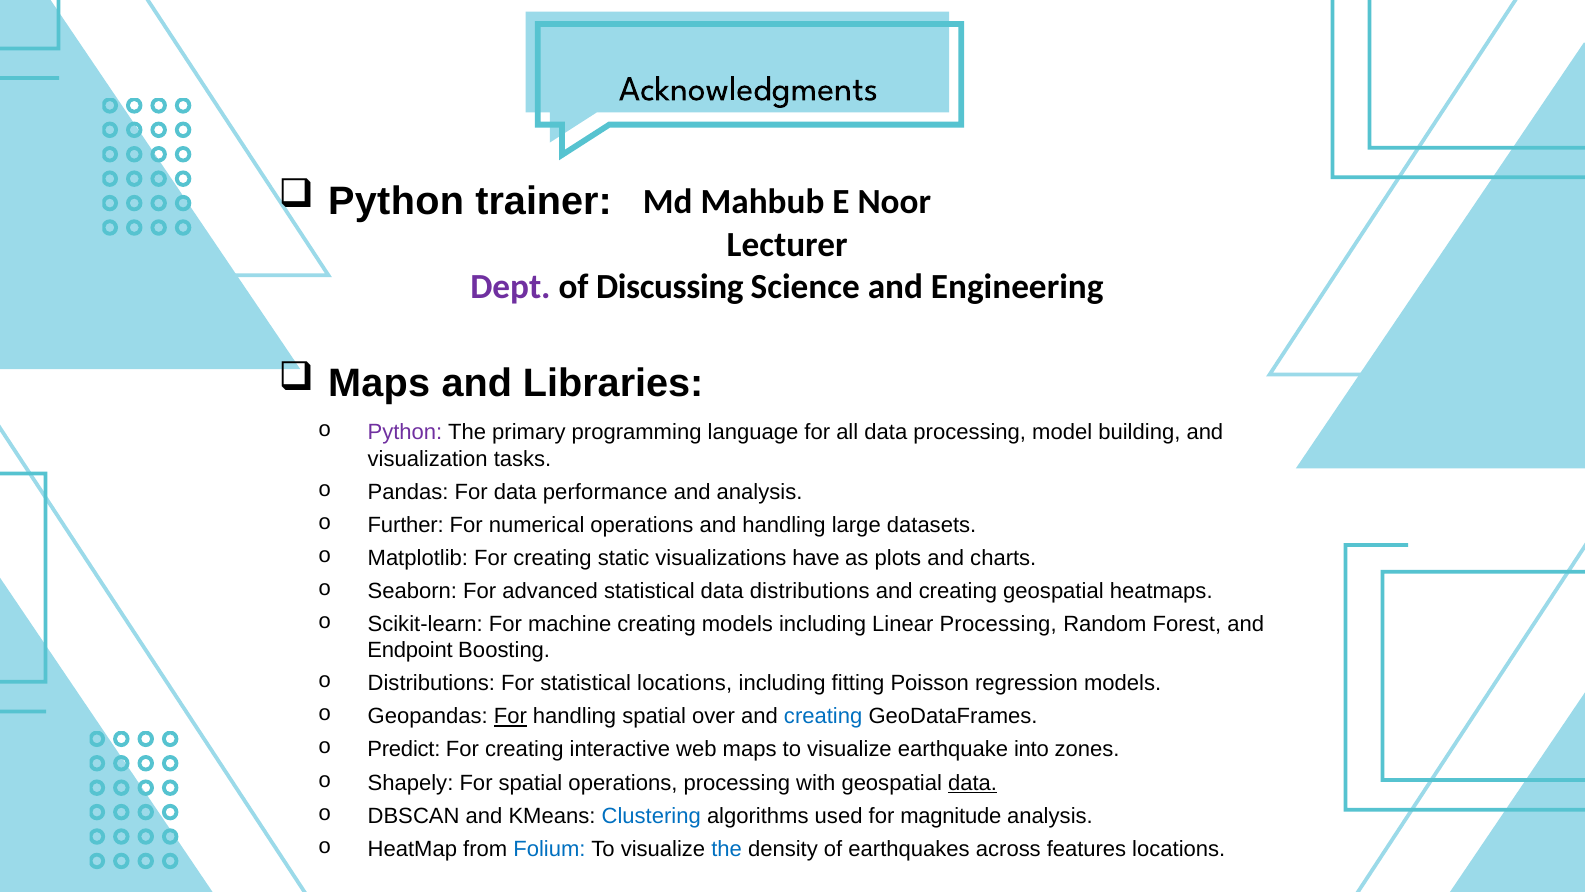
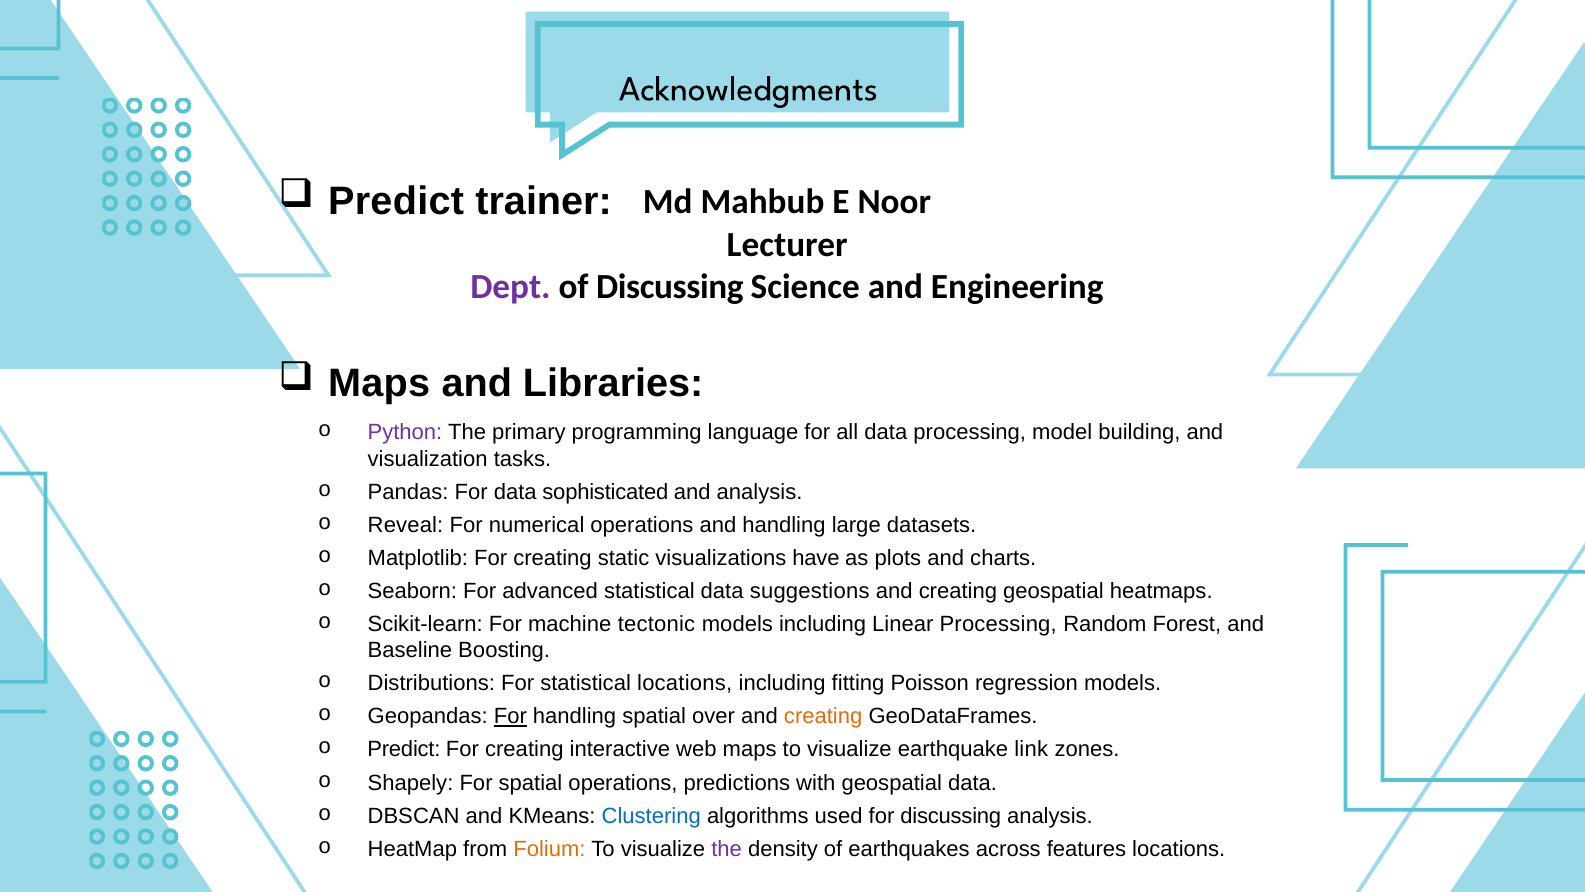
Python: Python -> Predict (396, 201)
performance: performance -> sophisticated (605, 492)
Further: Further -> Reveal (406, 525)
data distributions: distributions -> suggestions (810, 591)
machine creating: creating -> tectonic (657, 624)
Endpoint: Endpoint -> Baseline (410, 650)
creating colour: blue -> orange (823, 716)
into: into -> link (1031, 749)
operations processing: processing -> predictions (737, 782)
data underline: present -> none (973, 782)
for magnitude: magnitude -> discussing (951, 815)
Folium colour: blue -> orange (549, 848)
the colour: blue -> purple (727, 848)
